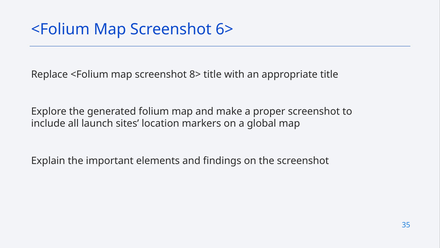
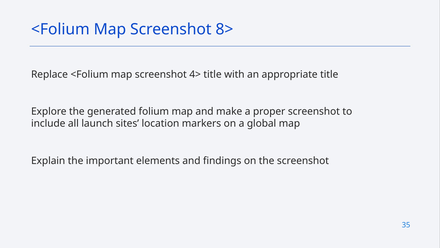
6>: 6> -> 8> (224, 29)
8>: 8> -> 4> (195, 74)
